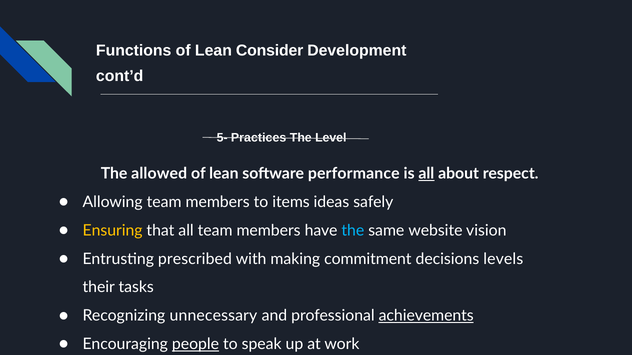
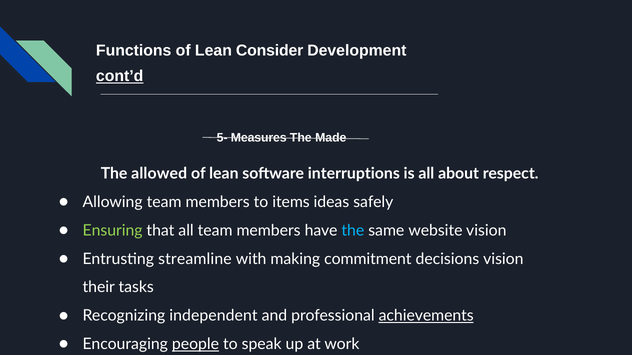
cont’d underline: none -> present (120, 76)
Practices: Practices -> Measures (259, 138)
Level: Level -> Made (331, 138)
performance: performance -> interruptions (354, 174)
all underline: present -> none (426, 174)
Ensuring colour: yellow -> light green (113, 231)
prescribed: prescribed -> streamline (195, 259)
decisions levels: levels -> vision (503, 259)
unnecessary: unnecessary -> independent (213, 316)
